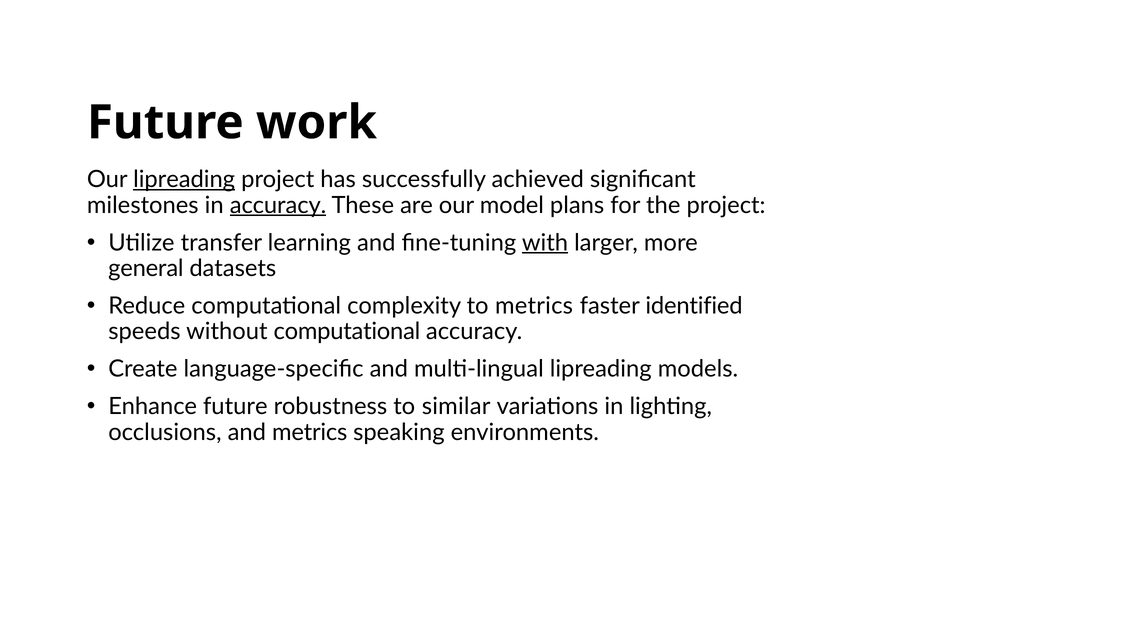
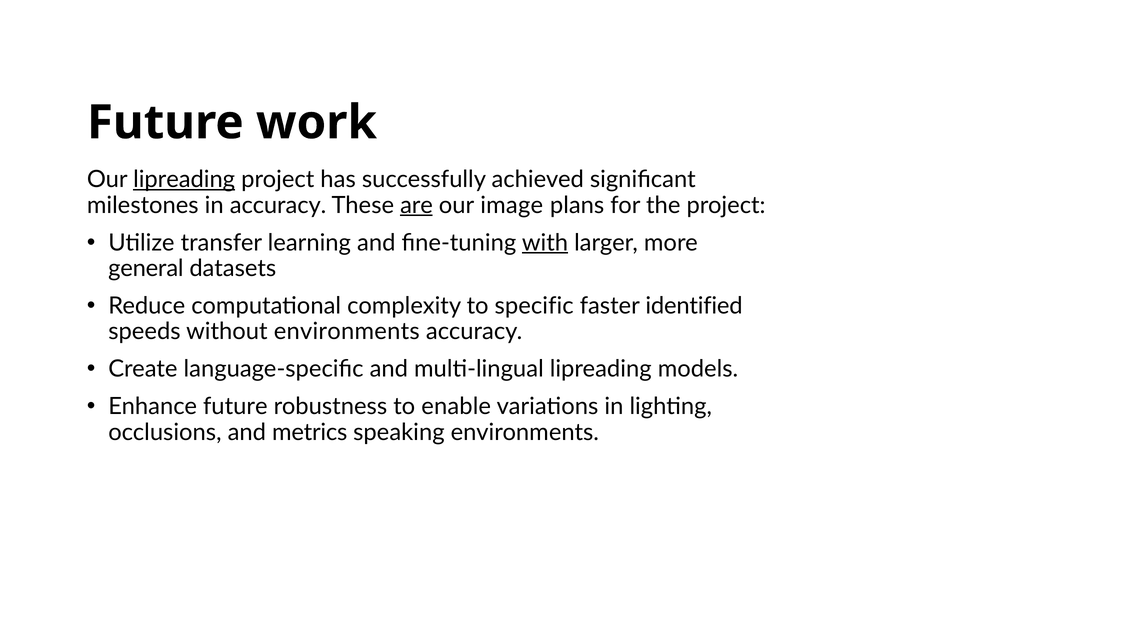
accuracy underline: present -> none (278, 205)
are underline: none -> present (417, 205)
model: model -> image (512, 205)
to metrics: metrics -> specific (534, 306)
without computational: computational -> environments (347, 332)
similar: similar -> enable (456, 407)
